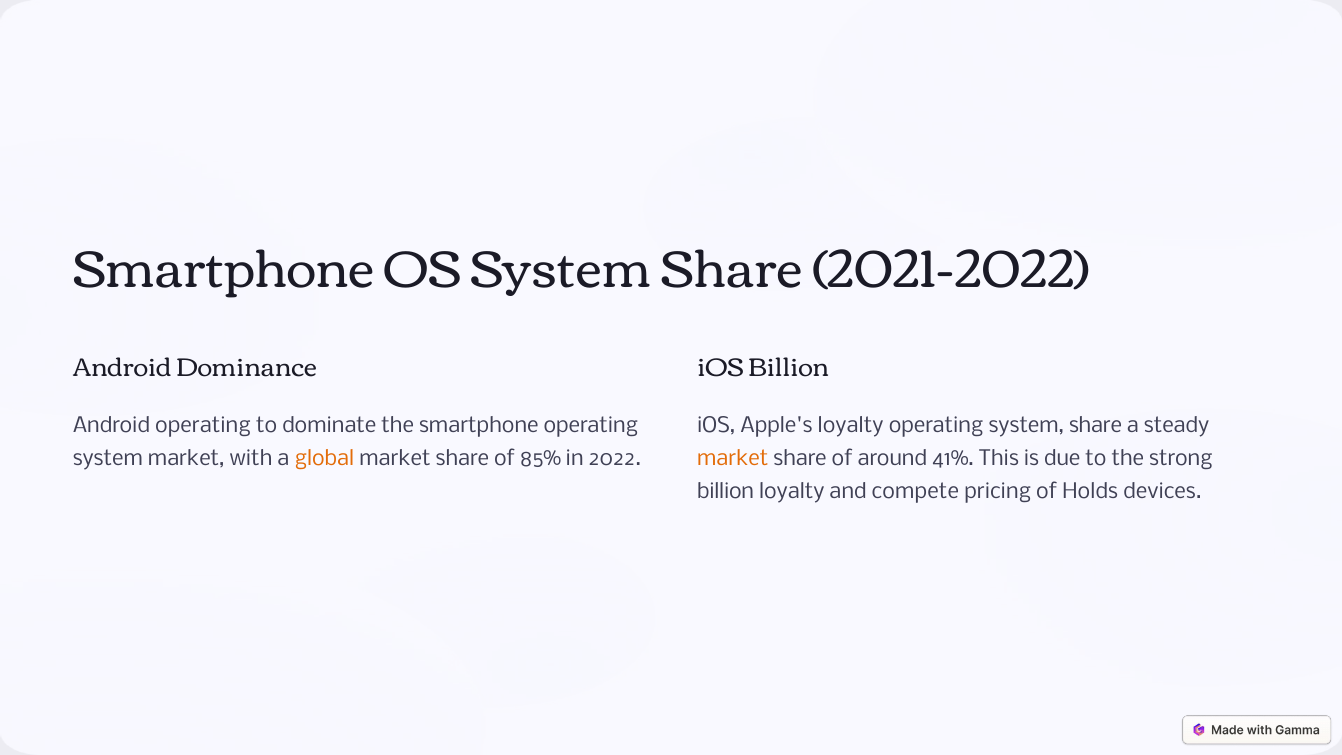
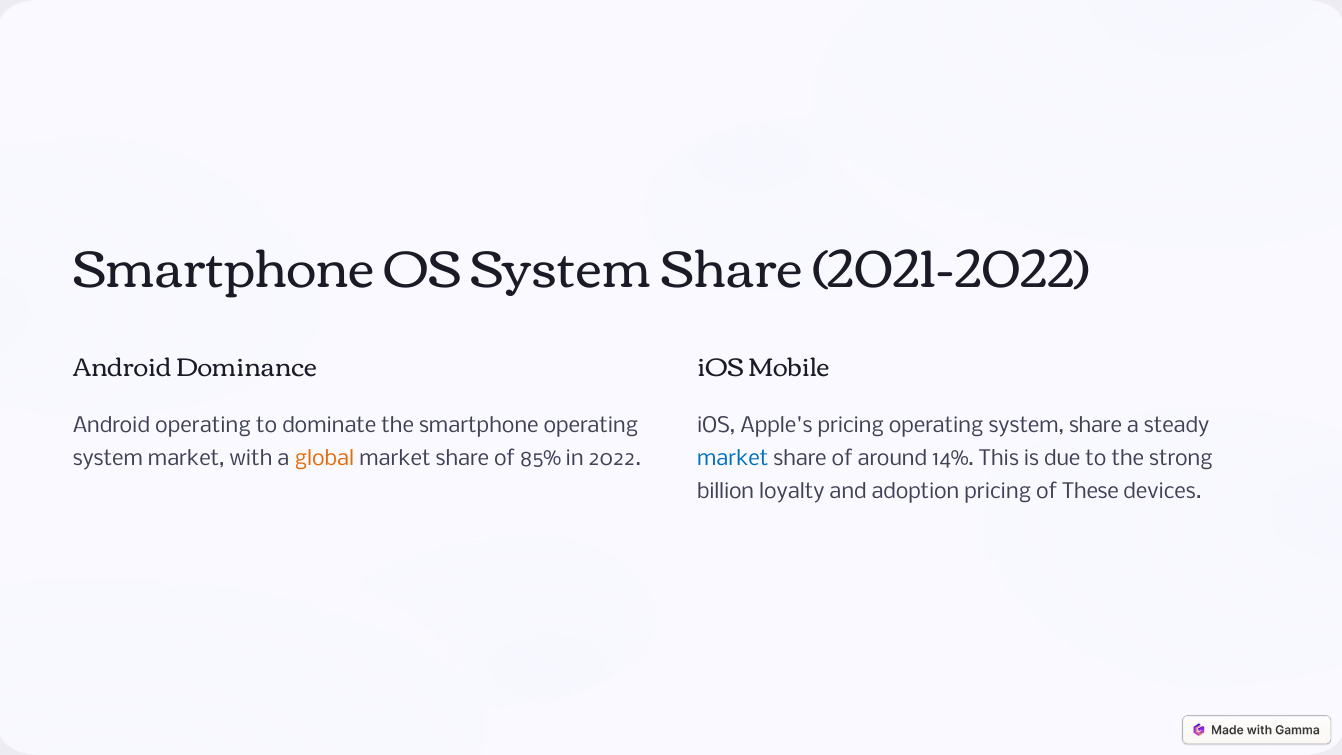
iOS Billion: Billion -> Mobile (789, 368)
Apple's loyalty: loyalty -> pricing (851, 426)
market colour: orange -> blue (733, 459)
41%: 41% -> 14% (953, 459)
compete: compete -> adoption (915, 492)
Holds: Holds -> These (1090, 492)
